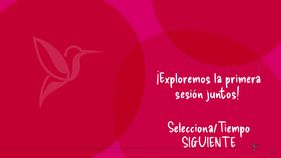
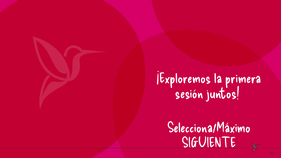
Selecciona/Tiempo: Selecciona/Tiempo -> Selecciona/Máximo (209, 128)
